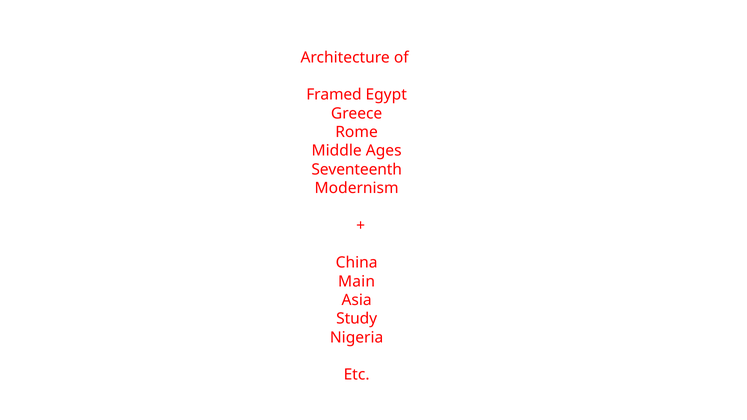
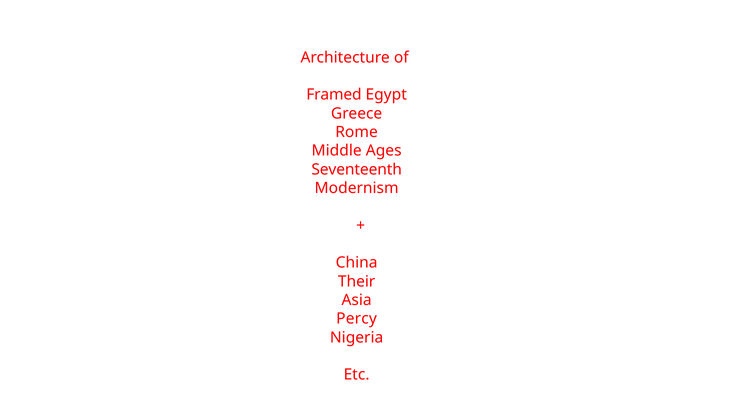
Main: Main -> Their (357, 282)
Study: Study -> Percy (357, 319)
